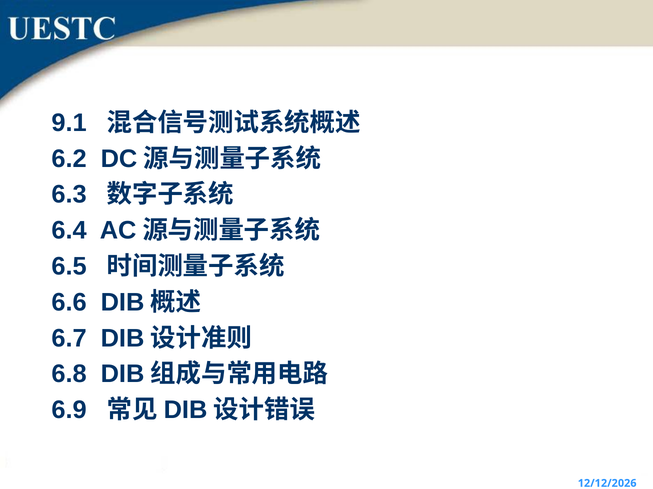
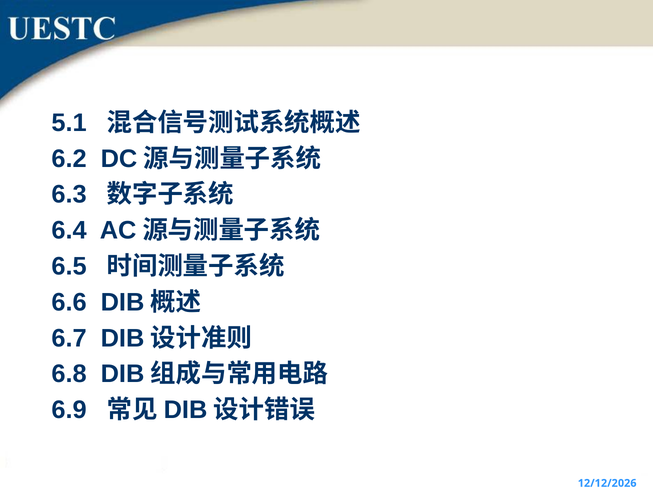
9.1: 9.1 -> 5.1 (69, 123)
